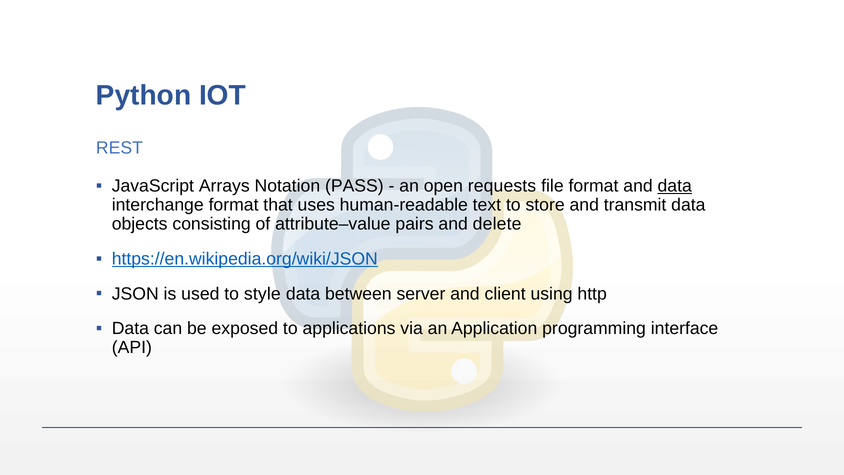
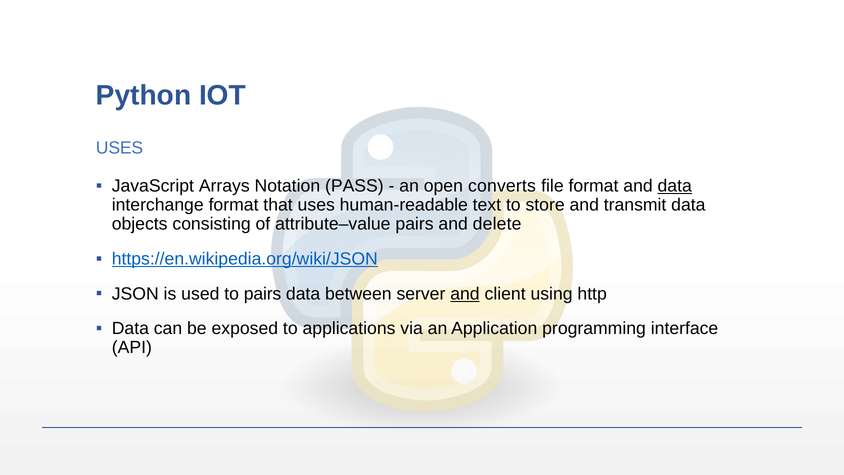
REST: REST -> USES (120, 148)
requests: requests -> converts (502, 186)
to style: style -> pairs (263, 294)
and underline: none -> present (465, 294)
